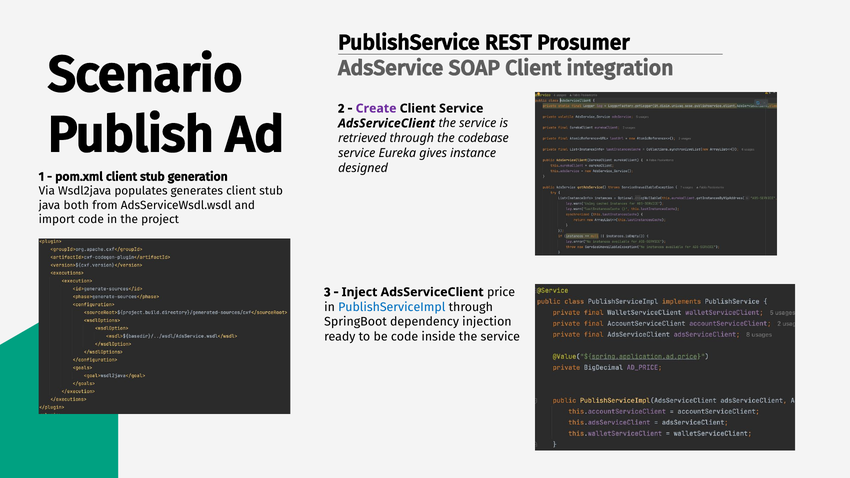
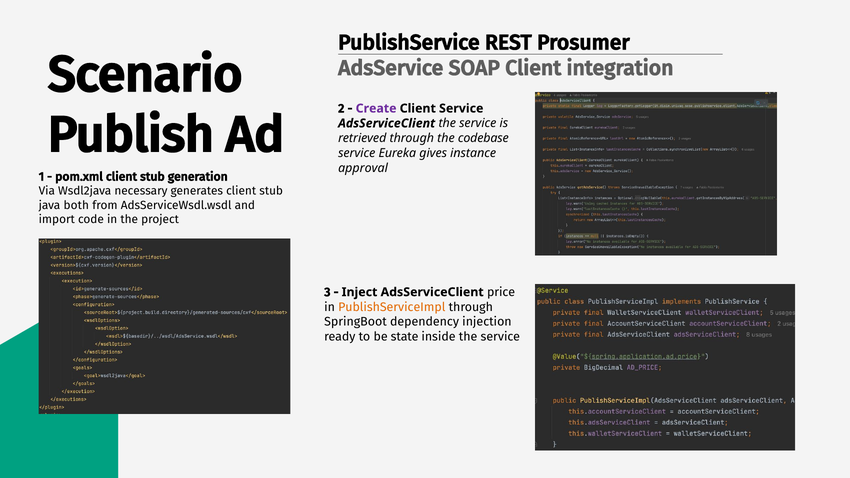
designed: designed -> approval (363, 168)
populates: populates -> necessary (141, 191)
PublishServiceImpl colour: blue -> orange (392, 307)
be code: code -> state (405, 337)
